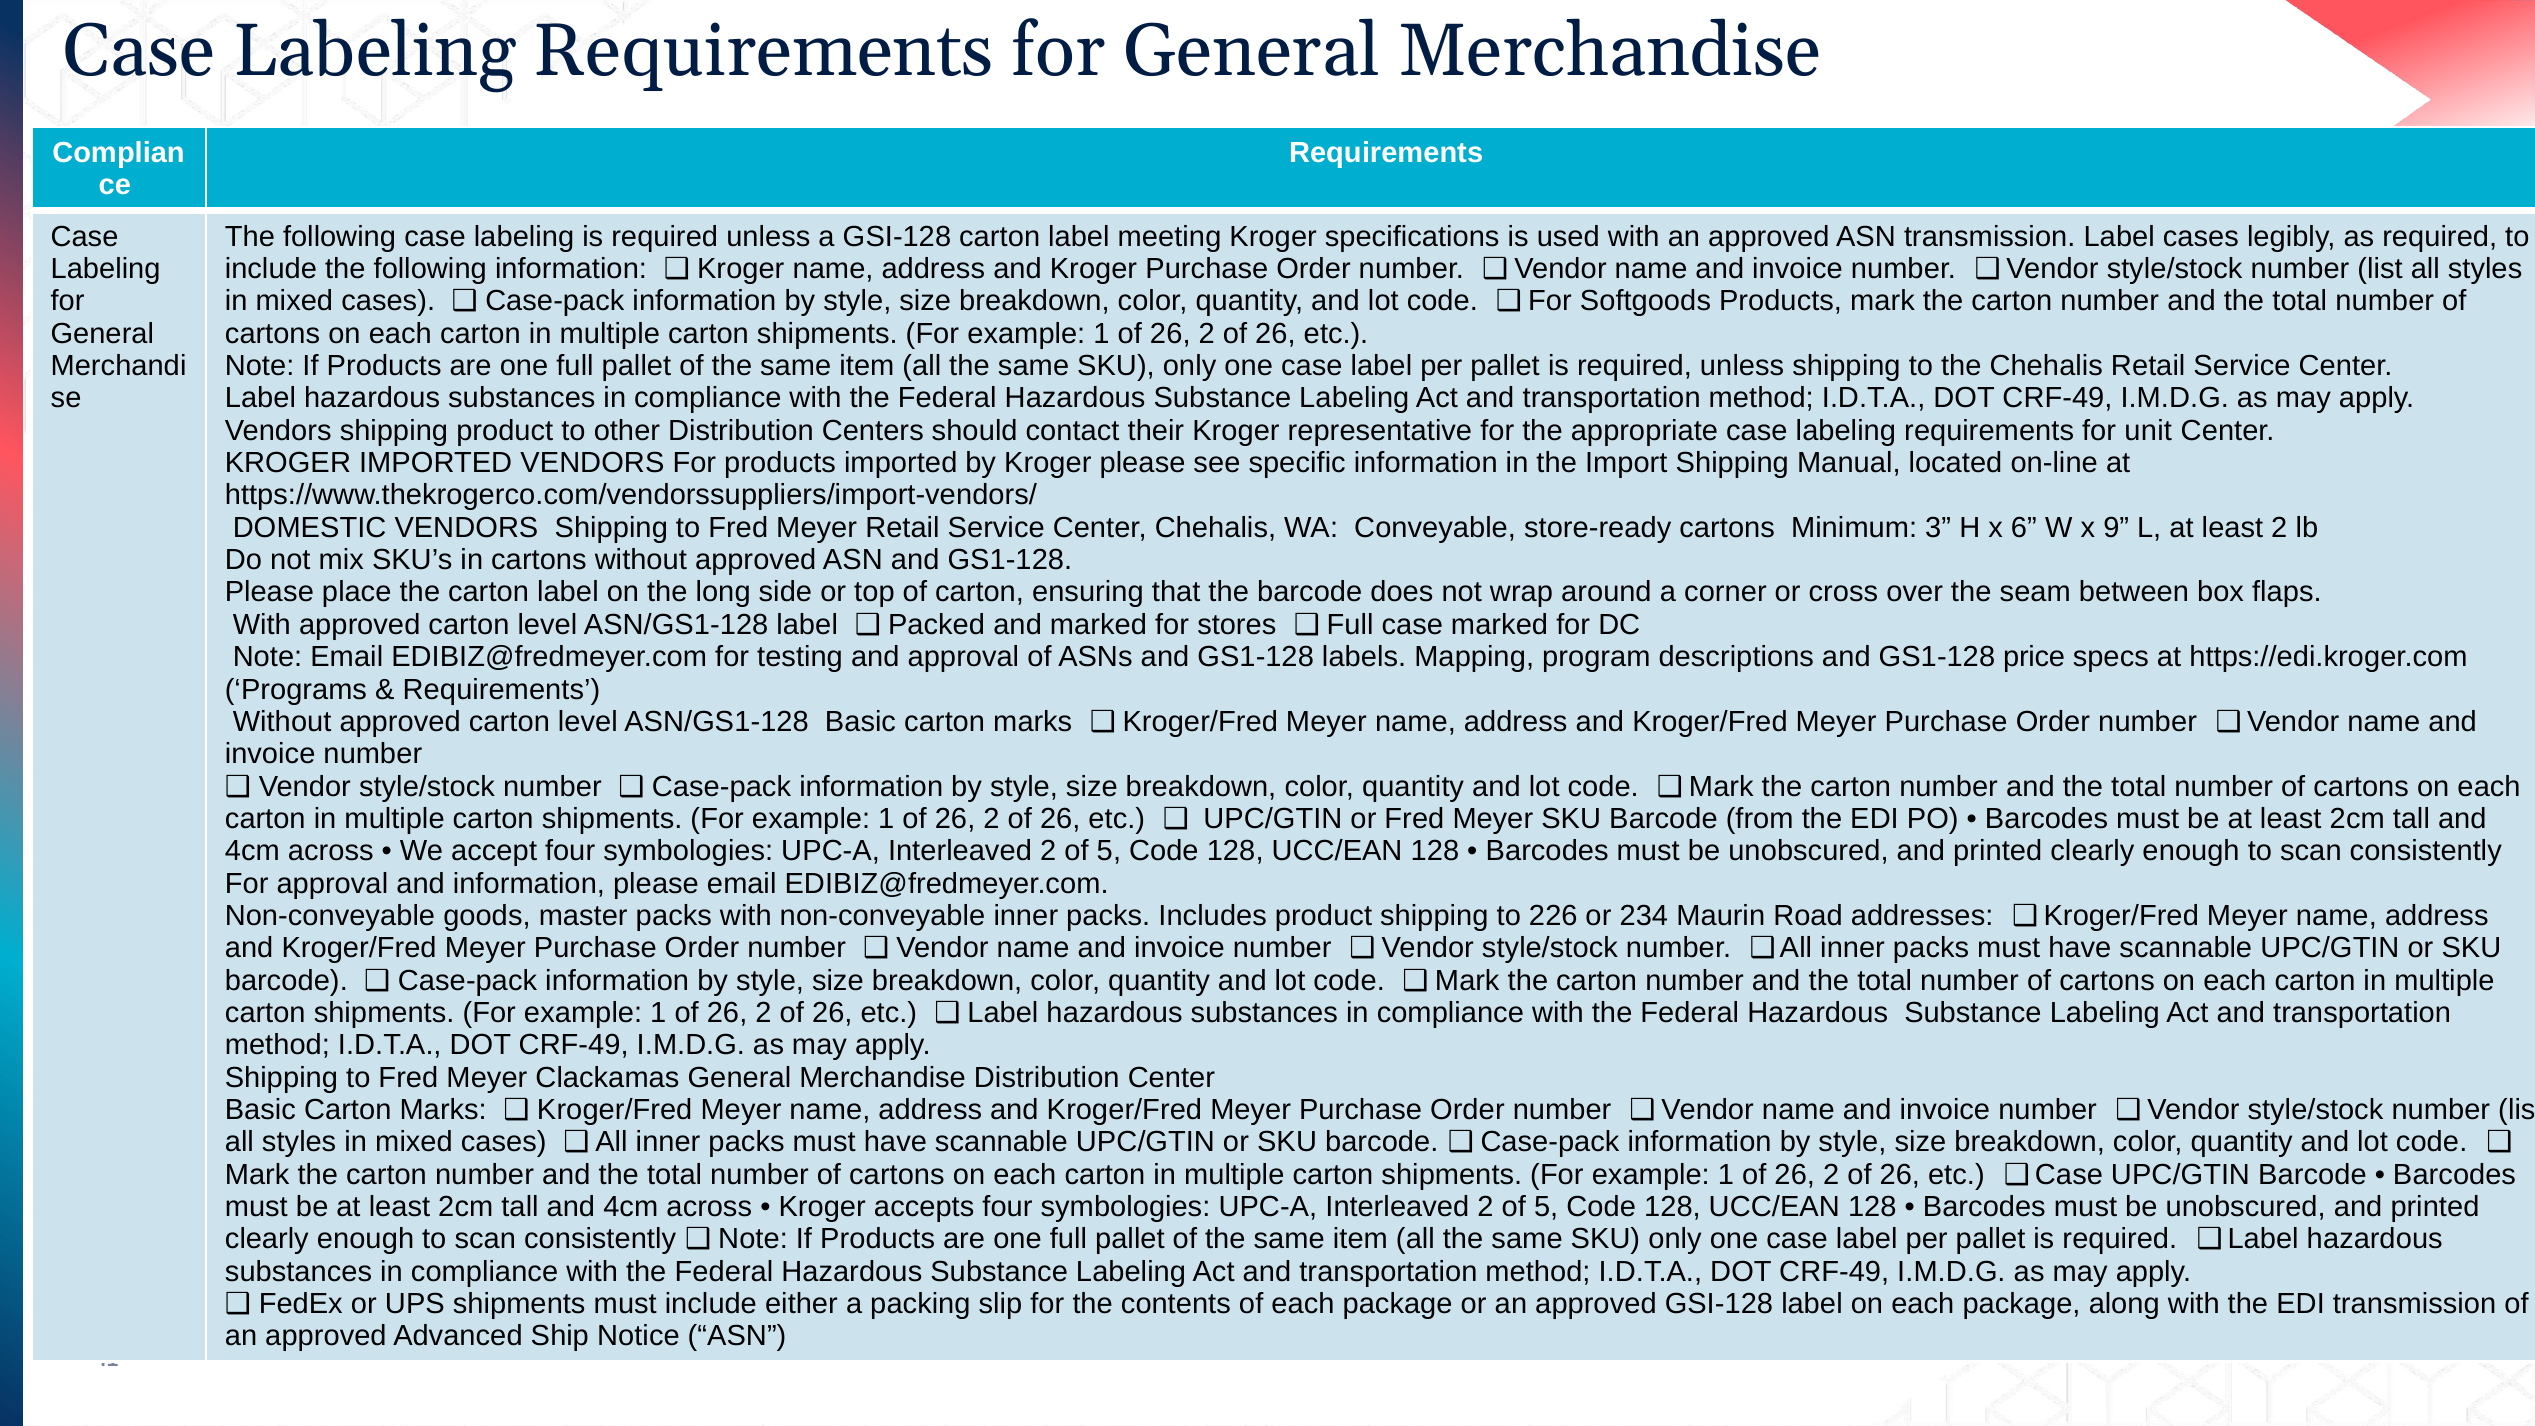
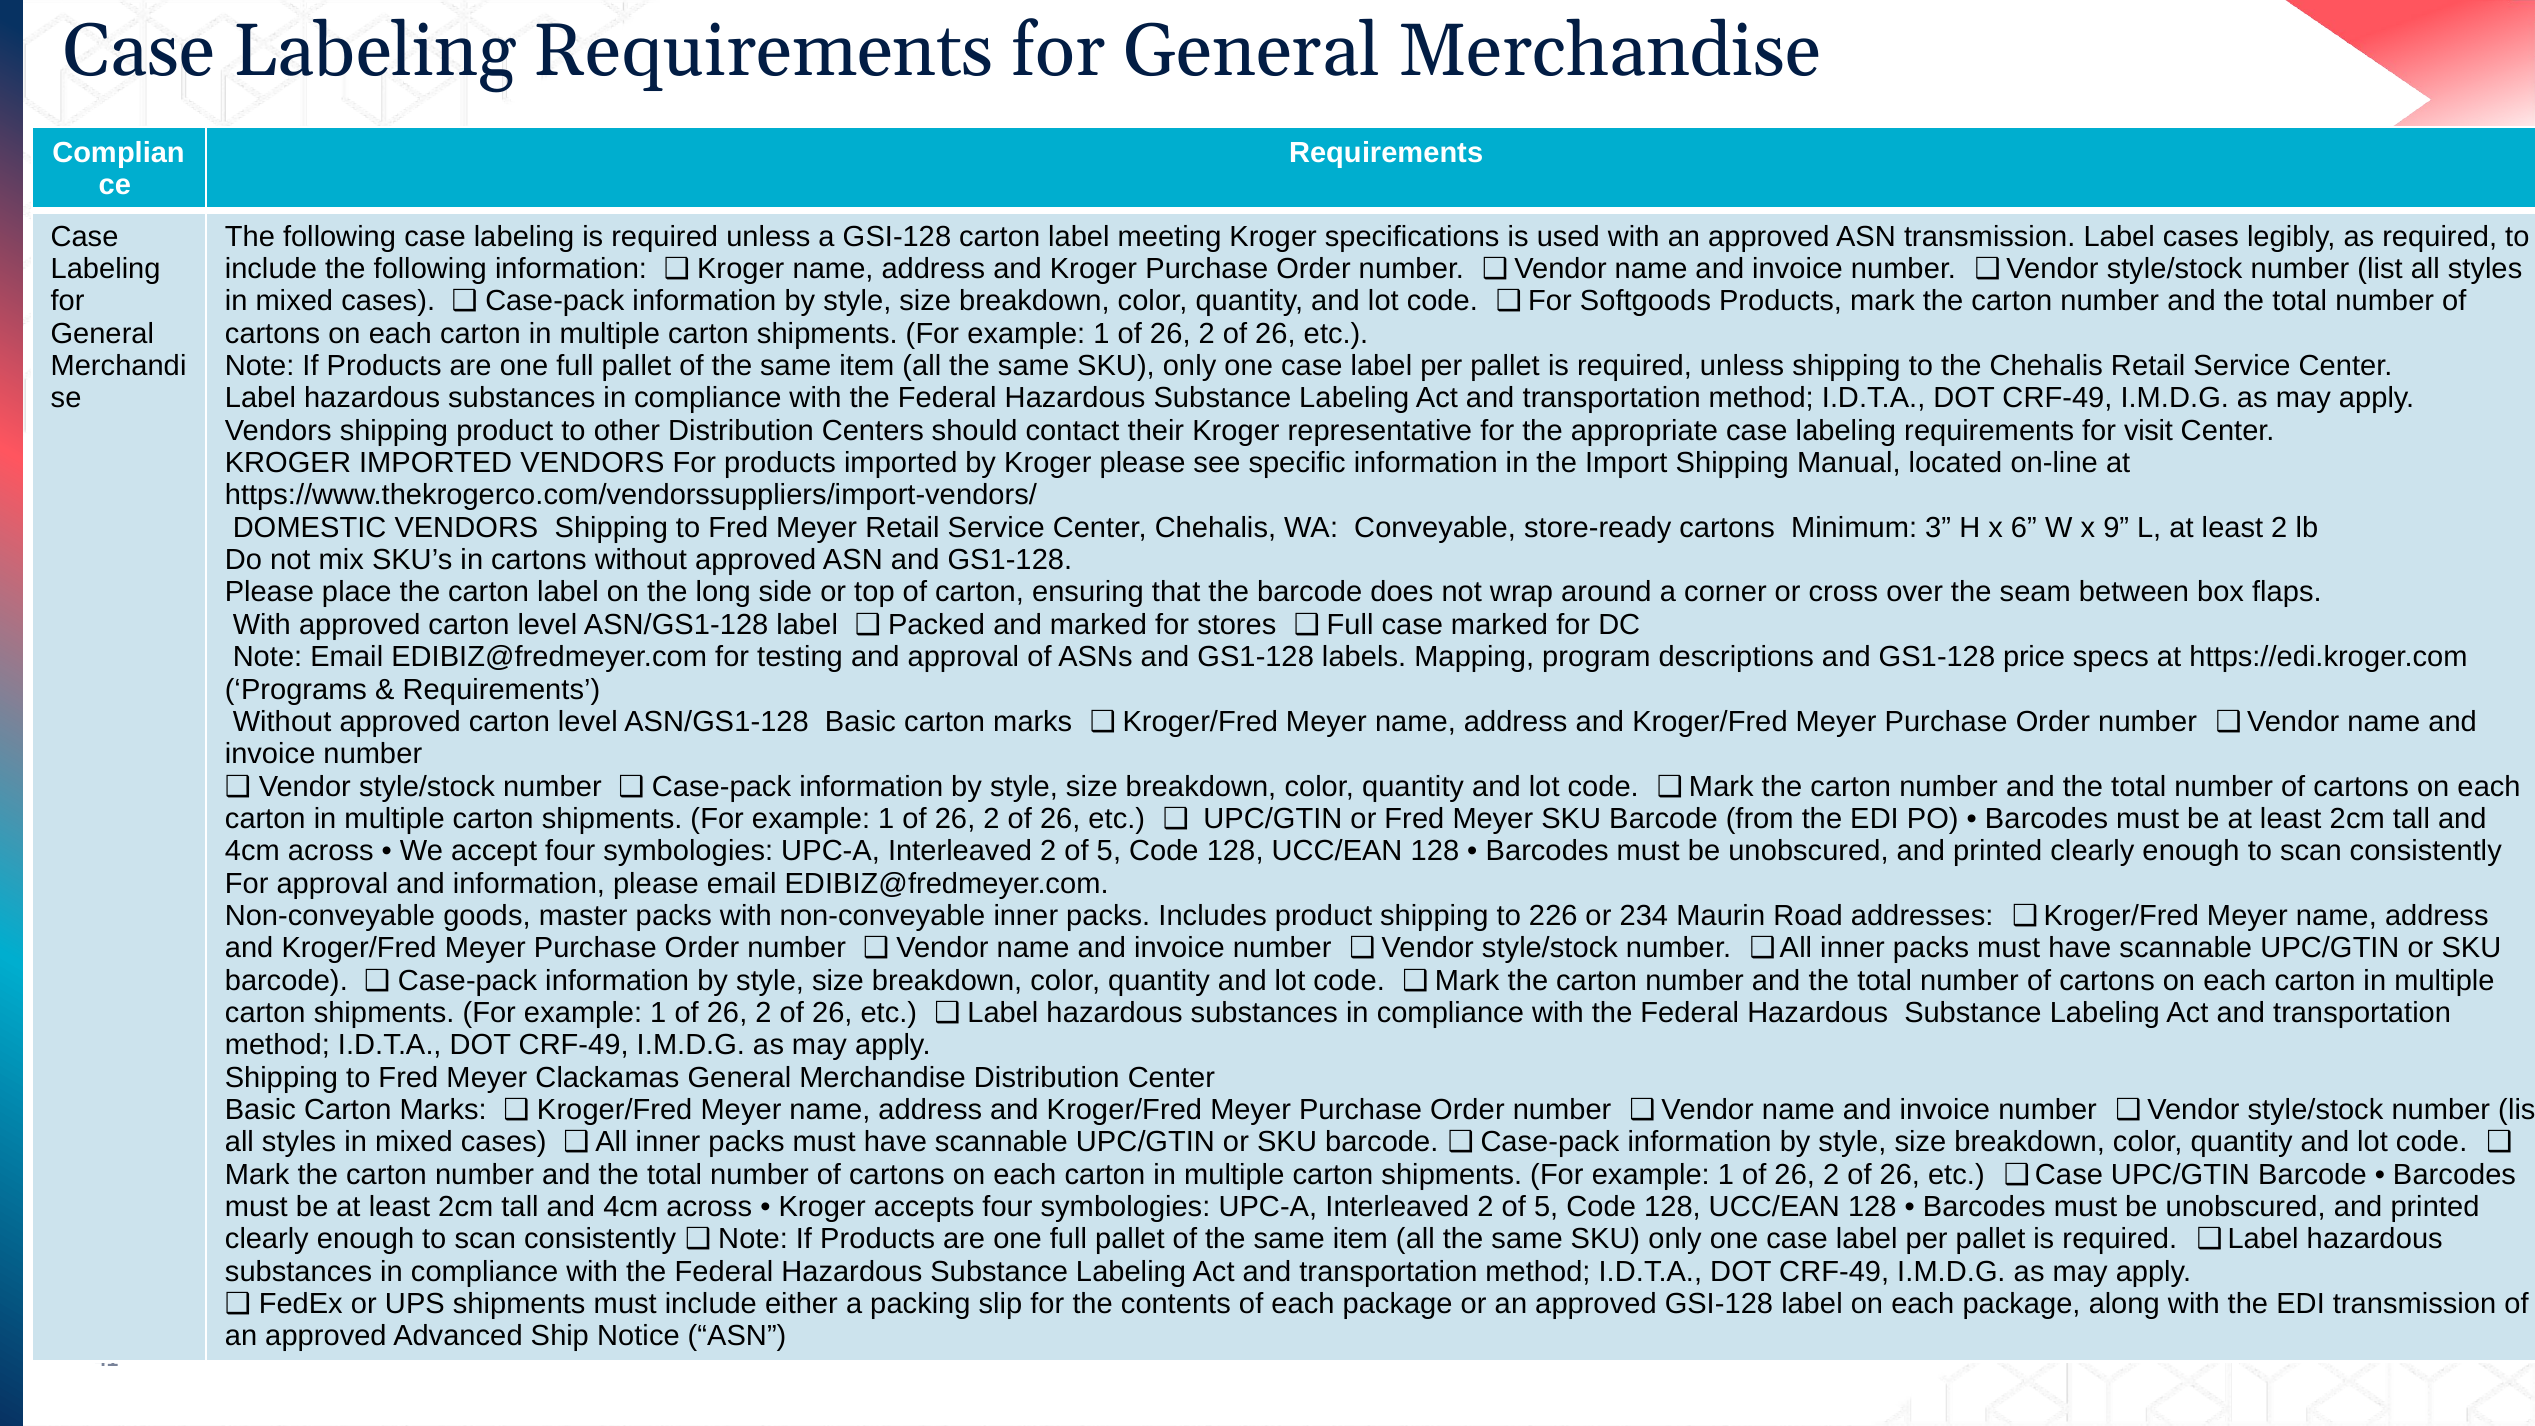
unit: unit -> visit (2148, 431)
